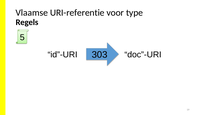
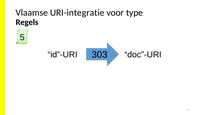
URI-referentie: URI-referentie -> URI-integratie (77, 13)
